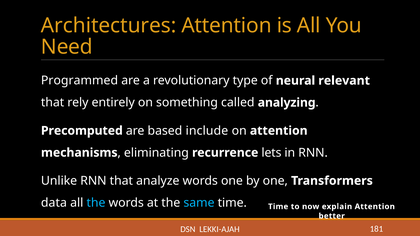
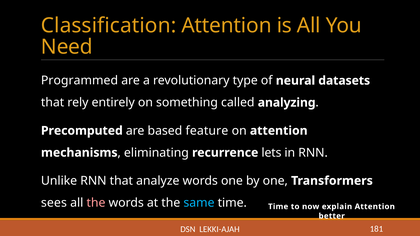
Architectures: Architectures -> Classification (109, 26)
relevant: relevant -> datasets (344, 81)
include: include -> feature (207, 131)
data: data -> sees (54, 203)
the colour: light blue -> pink (96, 203)
